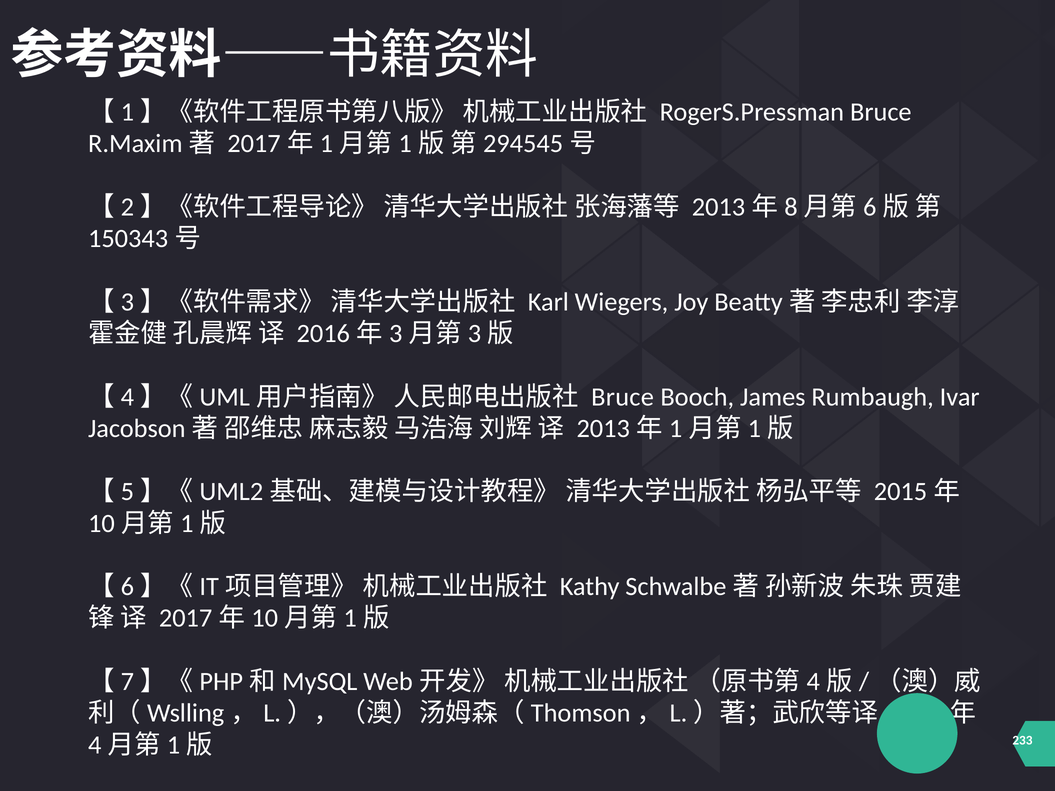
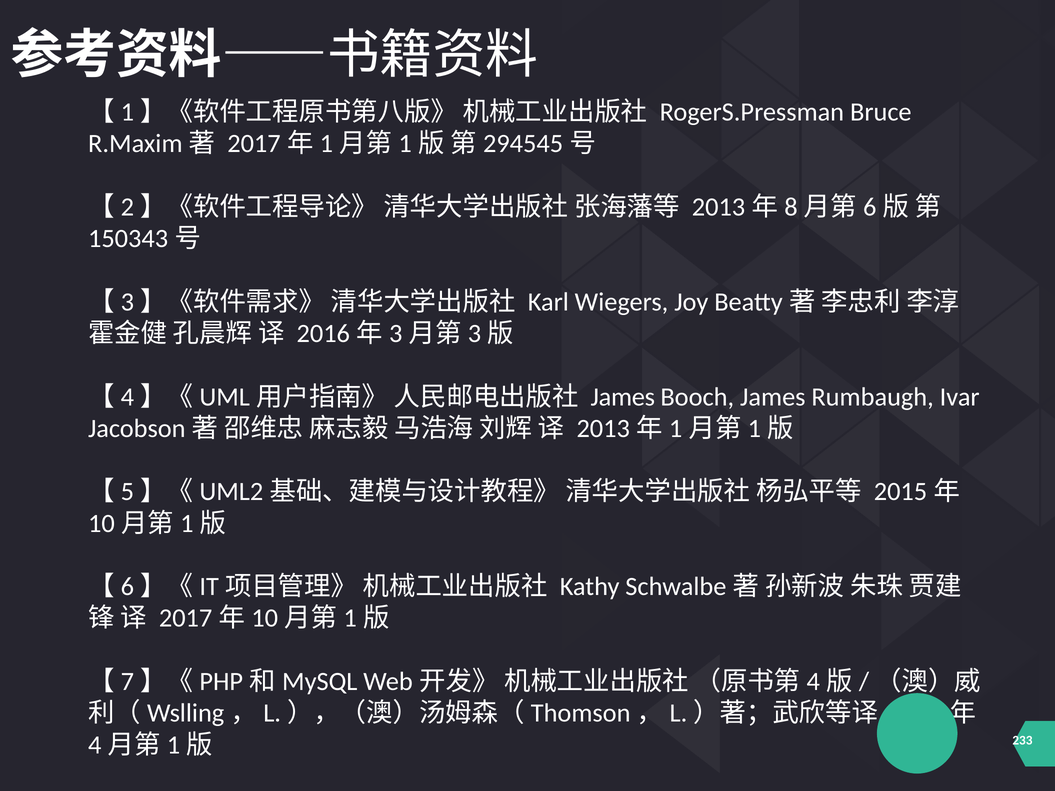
Bruce: Bruce -> James (623, 397)
